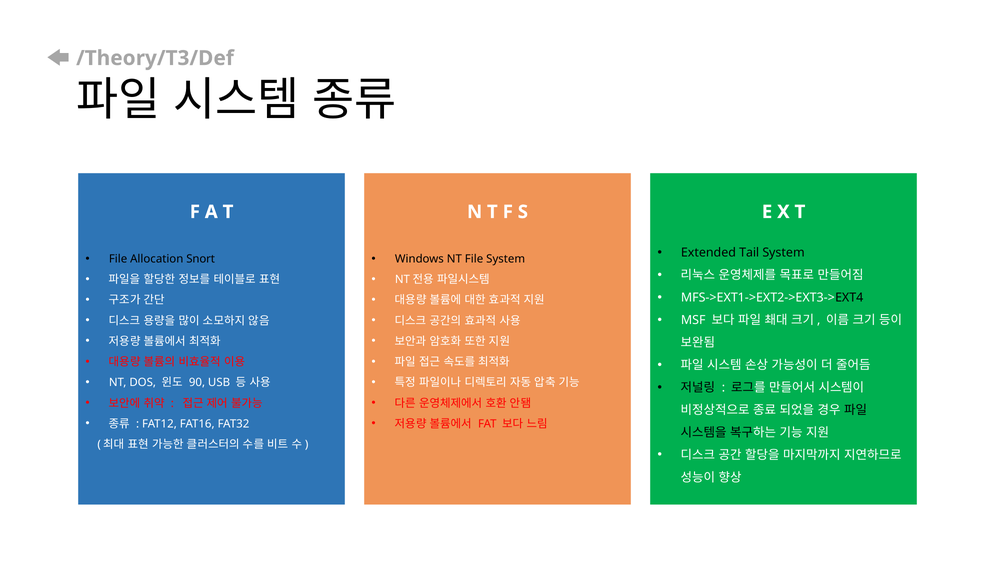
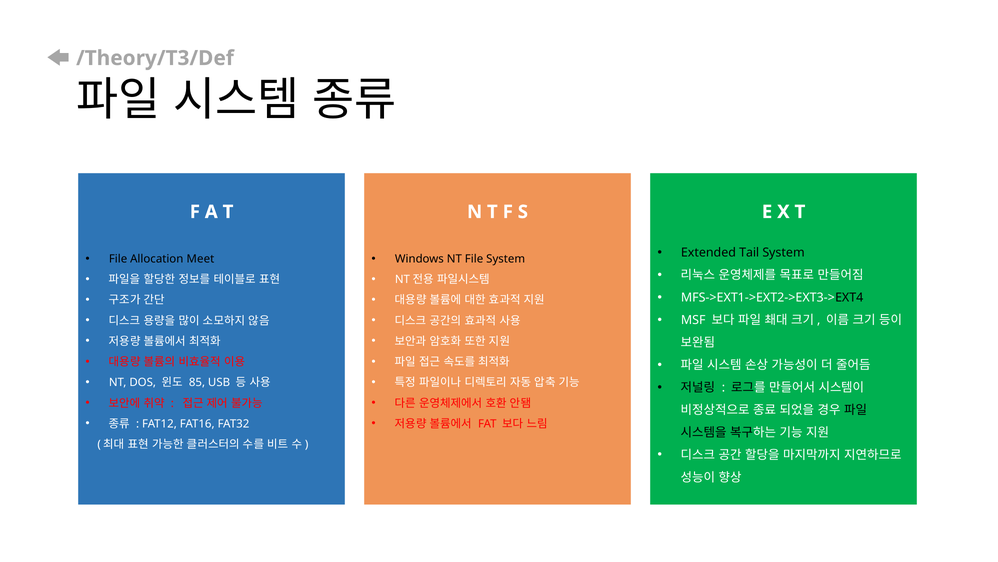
Snort: Snort -> Meet (200, 259)
90: 90 -> 85 (197, 382)
